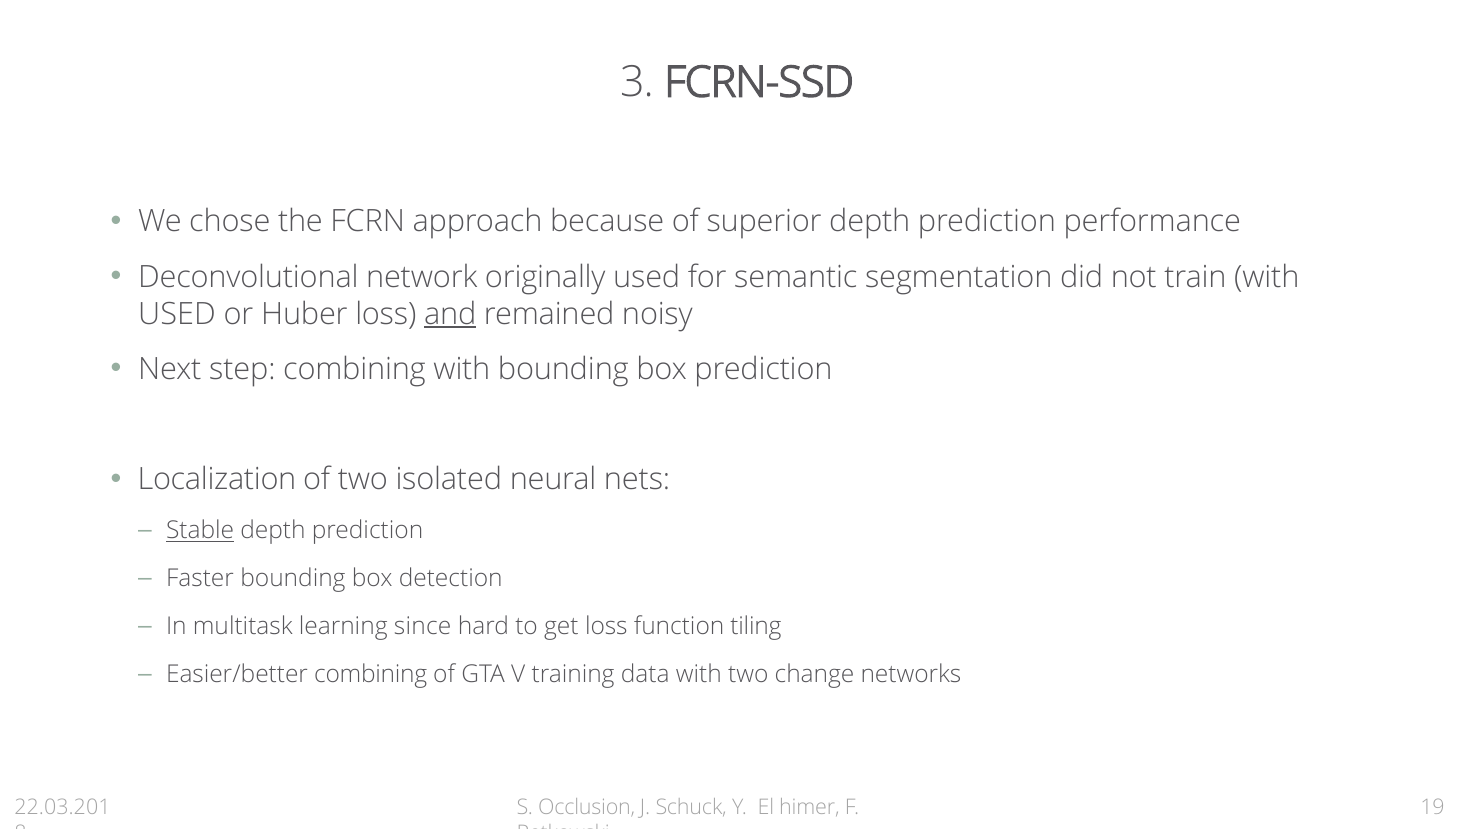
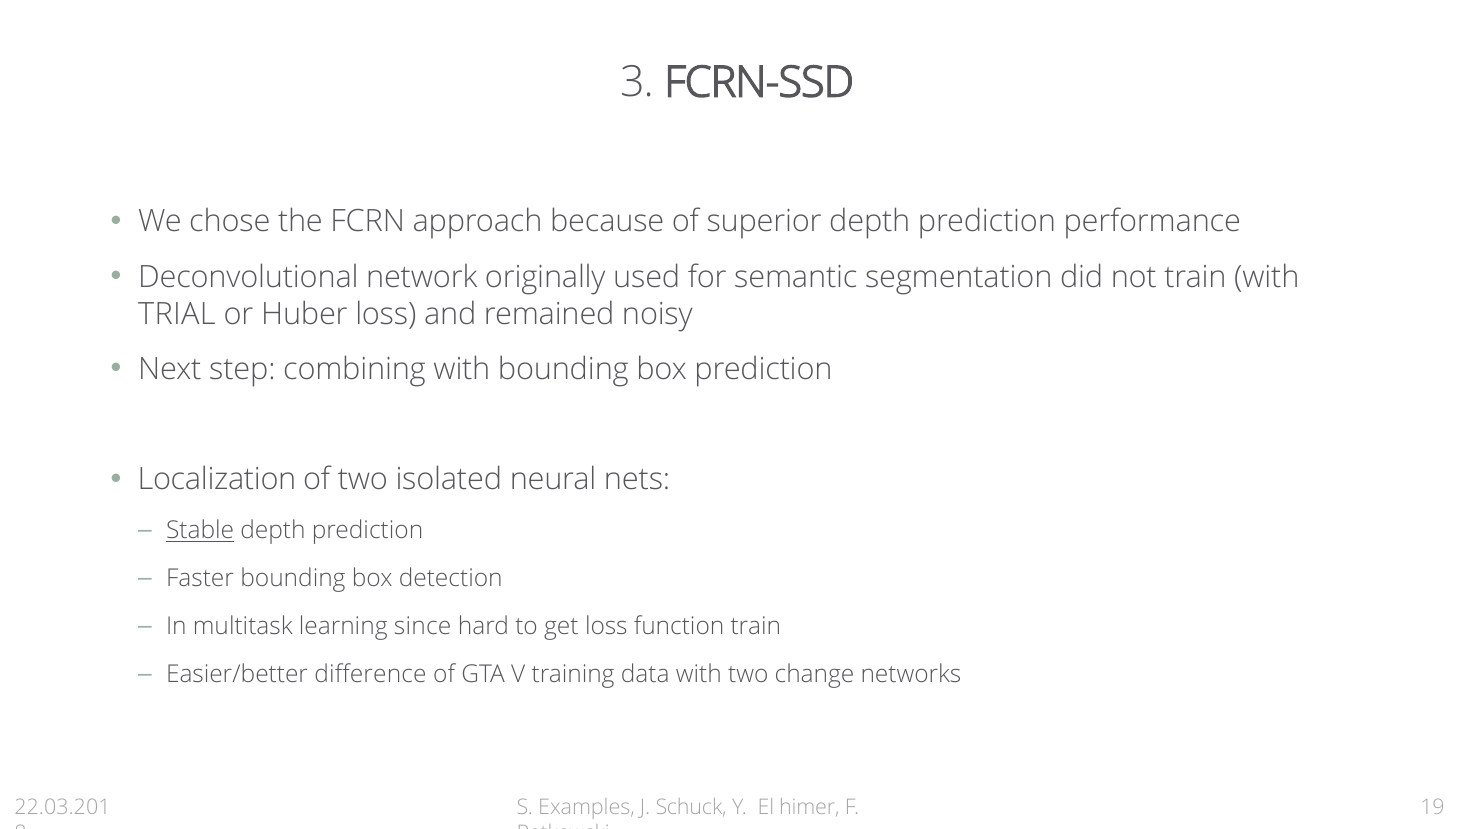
USED: USED -> TRIAL (177, 314)
and underline: present -> none (450, 314)
function tiling: tiling -> train (756, 627)
Easier/better combining: combining -> difference (370, 675)
Occlusion: Occlusion -> Examples (587, 808)
